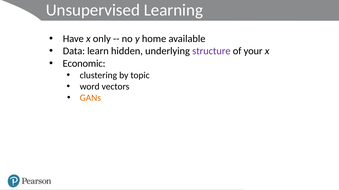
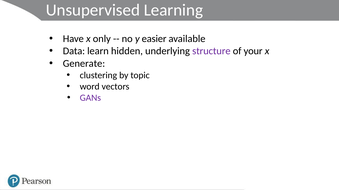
home: home -> easier (154, 39)
Economic: Economic -> Generate (84, 64)
GANs colour: orange -> purple (90, 98)
